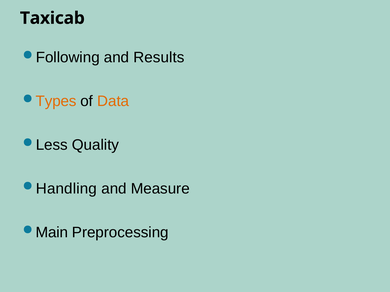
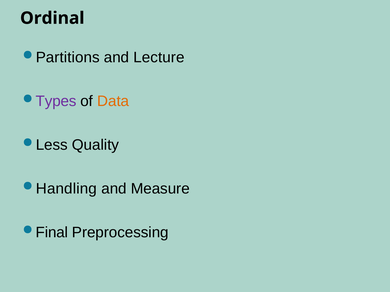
Taxicab: Taxicab -> Ordinal (52, 18)
Following: Following -> Partitions (68, 58)
Results: Results -> Lecture (159, 58)
Types colour: orange -> purple (56, 101)
Main: Main -> Final (52, 233)
